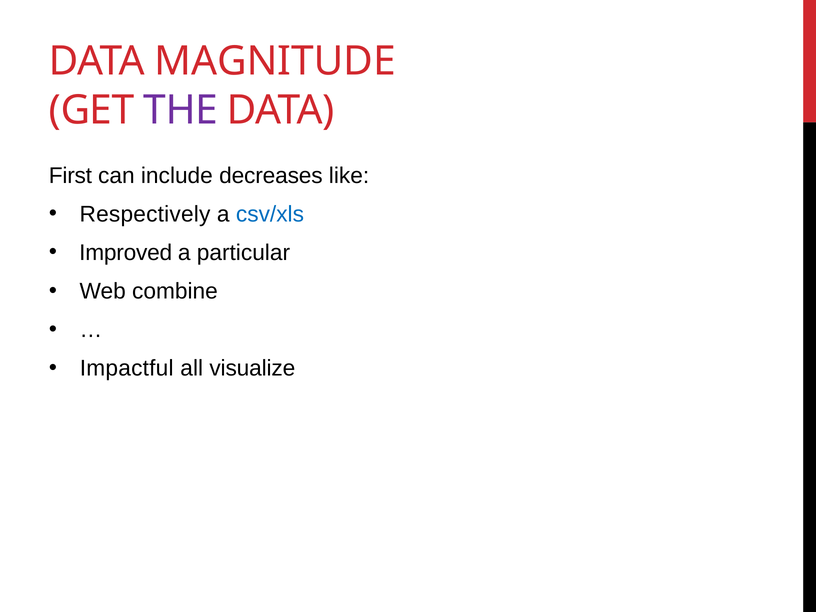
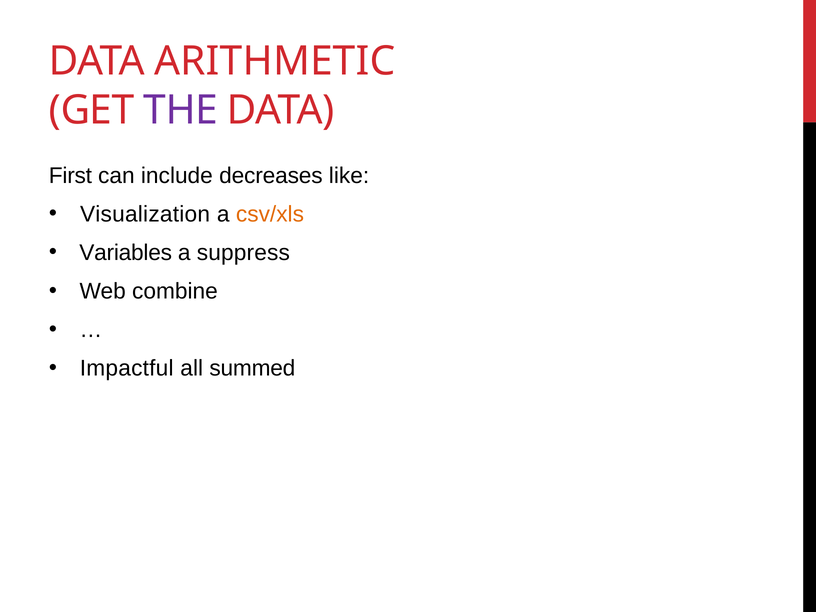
MAGNITUDE: MAGNITUDE -> ARITHMETIC (275, 61)
Respectively: Respectively -> Visualization (145, 214)
csv/xls colour: blue -> orange (270, 214)
Improved: Improved -> Variables (126, 253)
particular: particular -> suppress (243, 253)
visualize: visualize -> summed (252, 368)
